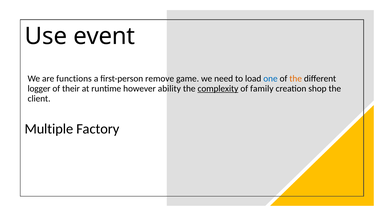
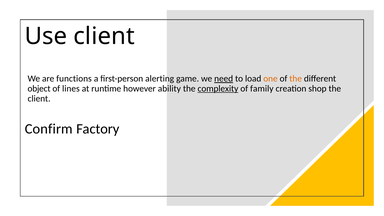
Use event: event -> client (104, 36)
remove: remove -> alerting (160, 79)
need underline: none -> present (224, 79)
one colour: blue -> orange (270, 79)
logger: logger -> object (39, 89)
their: their -> lines (71, 89)
Multiple: Multiple -> Confirm (49, 129)
